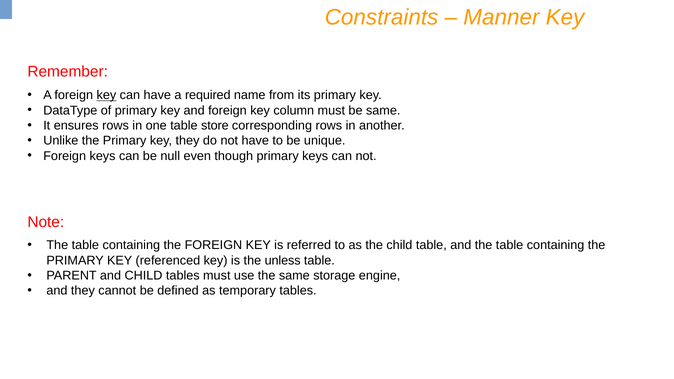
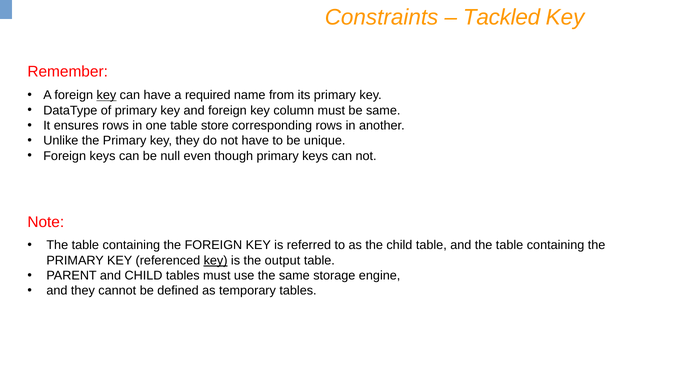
Manner: Manner -> Tackled (502, 18)
key underline: none -> present (216, 261)
unless: unless -> output (282, 261)
